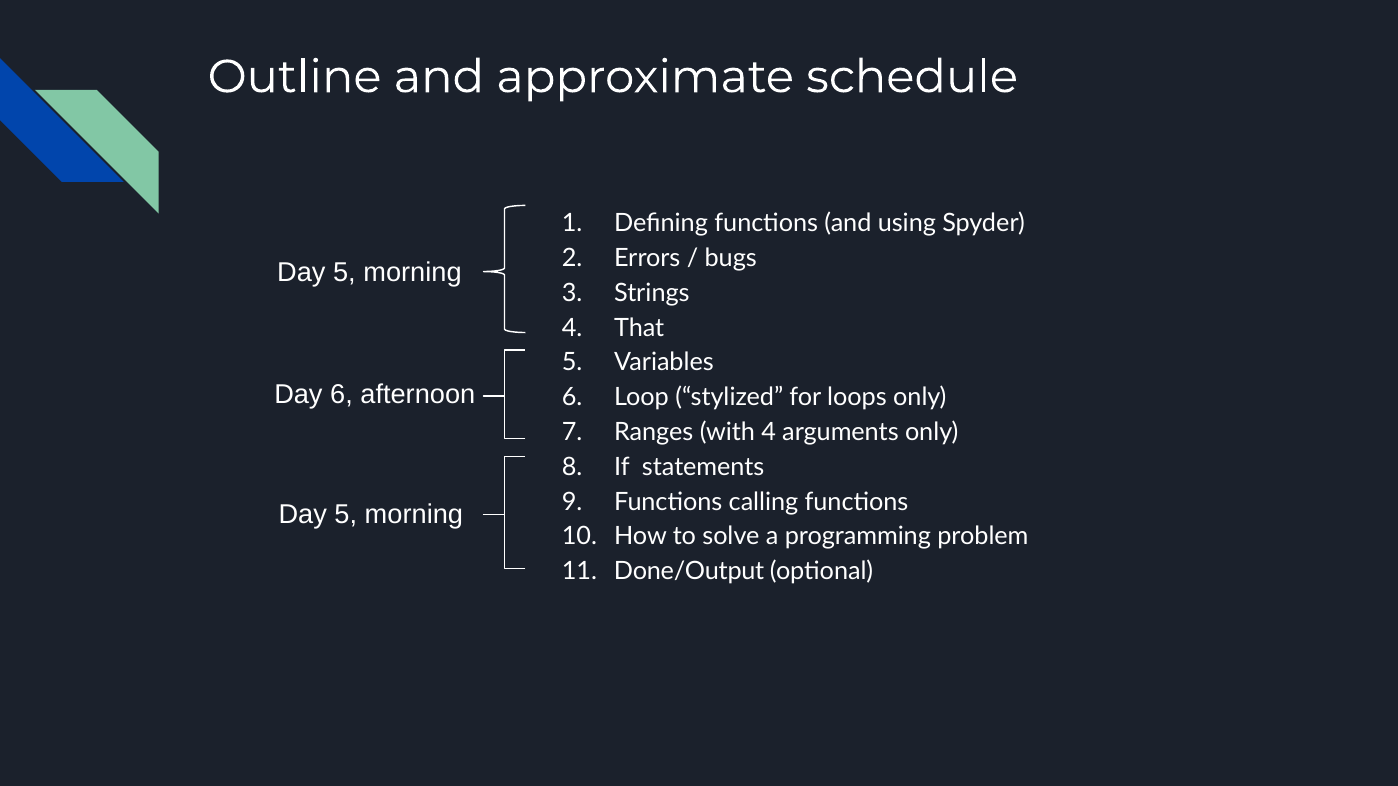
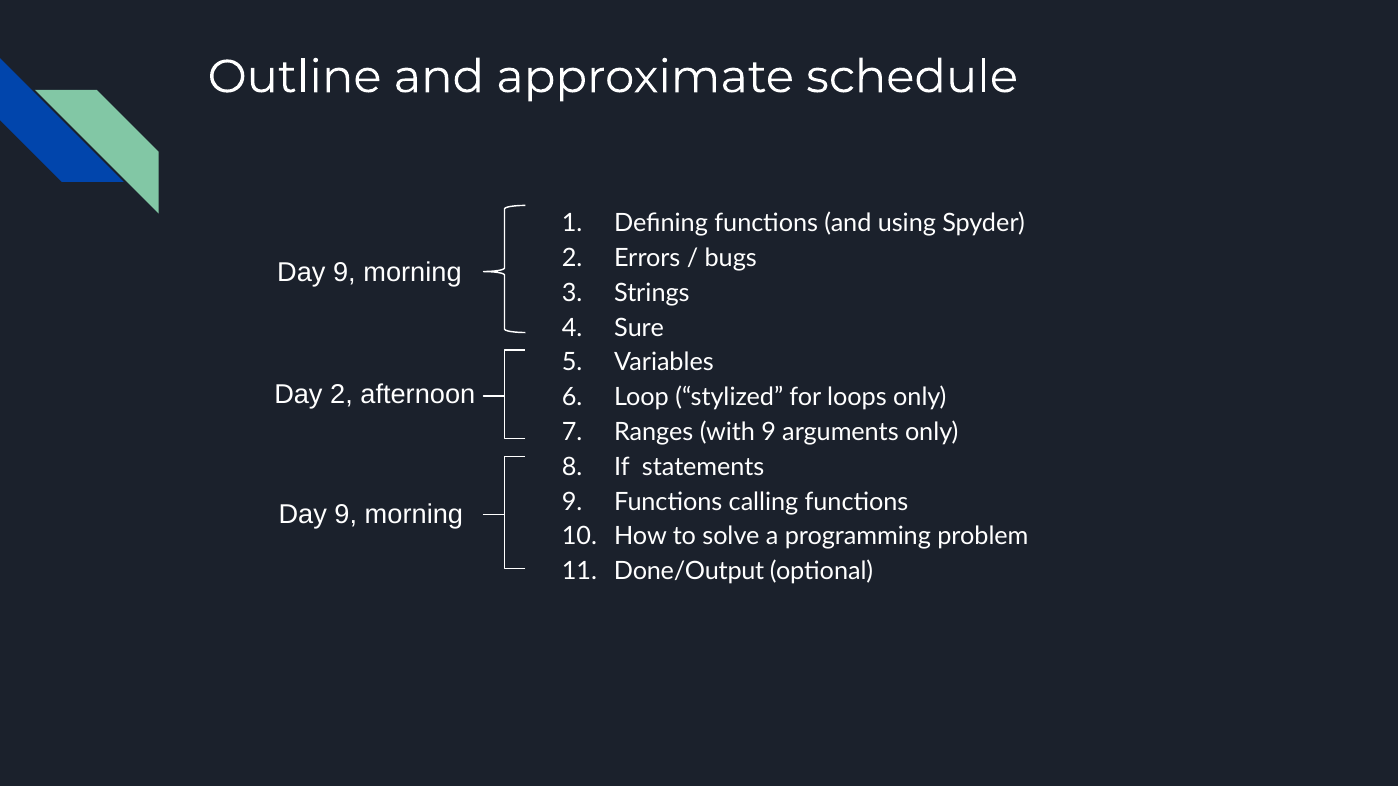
5: 5 -> 9 (344, 273)
That: That -> Sure (639, 328)
Day 6: 6 -> 2 (341, 395)
with 4: 4 -> 9 (769, 432)
5: 5 -> 9 (346, 515)
